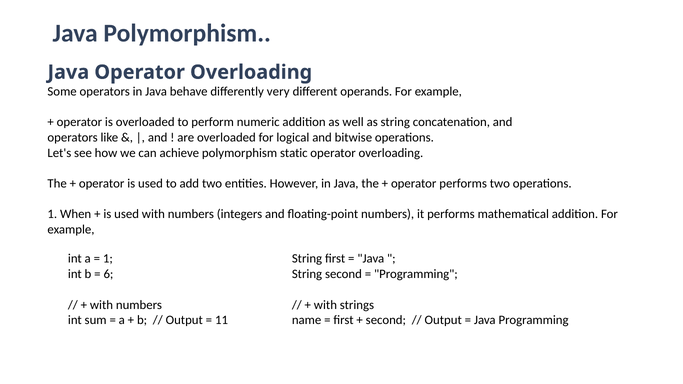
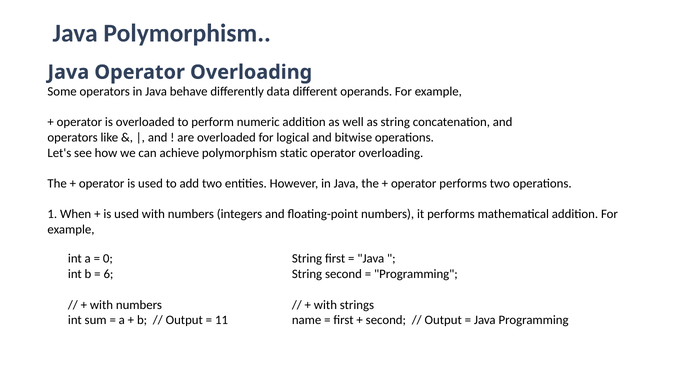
very: very -> data (278, 91)
1: 1 -> 0 (108, 259)
